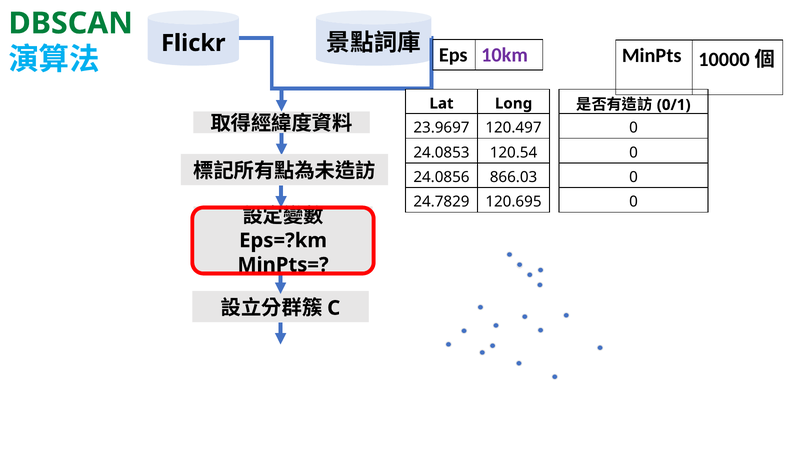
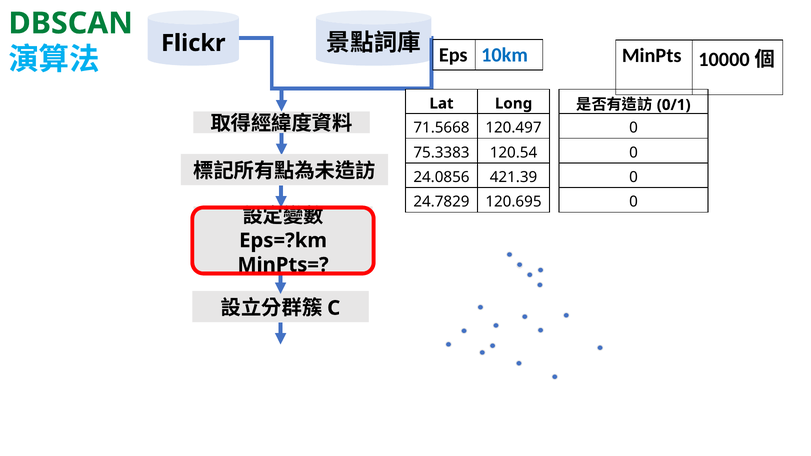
10km colour: purple -> blue (505, 55)
23.9697: 23.9697 -> 71.5668 (441, 128)
24.0853: 24.0853 -> 75.3383 (441, 153)
866.03: 866.03 -> 421.39 (514, 177)
